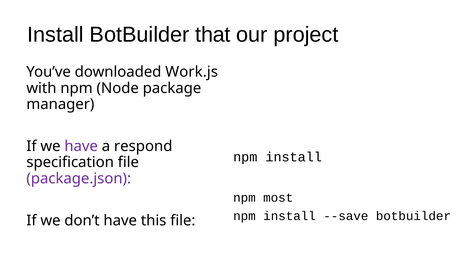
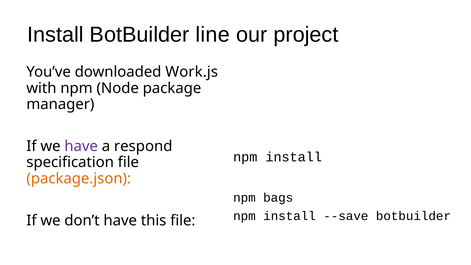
that: that -> line (213, 35)
package.json colour: purple -> orange (79, 178)
most: most -> bags (278, 198)
